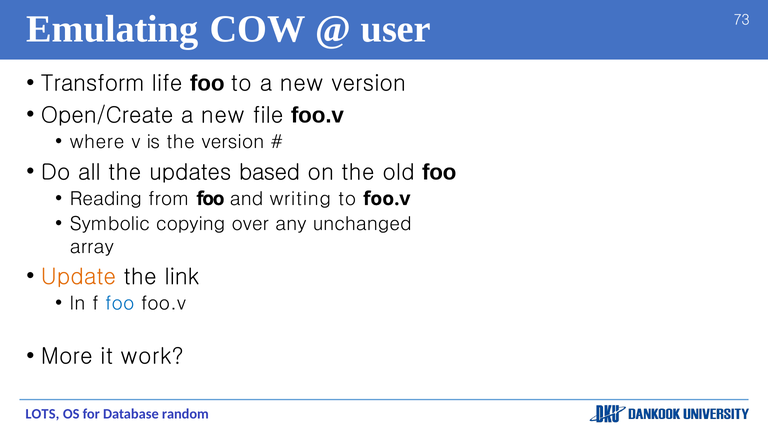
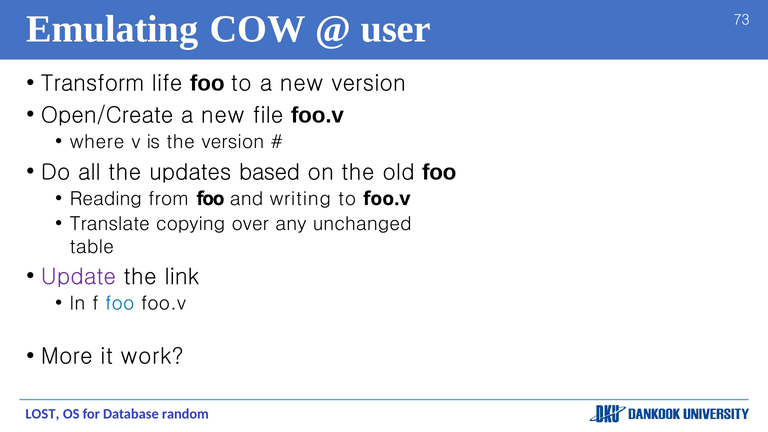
Symbolic: Symbolic -> Translate (110, 224)
array: array -> table (92, 247)
Update colour: orange -> purple (78, 277)
LOTS: LOTS -> LOST (42, 414)
